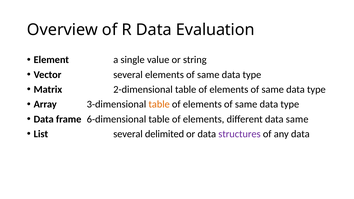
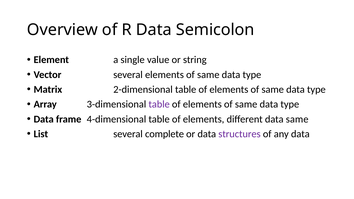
Evaluation: Evaluation -> Semicolon (215, 30)
table colour: orange -> purple (159, 104)
6-dimensional: 6-dimensional -> 4-dimensional (116, 119)
delimited: delimited -> complete (165, 134)
